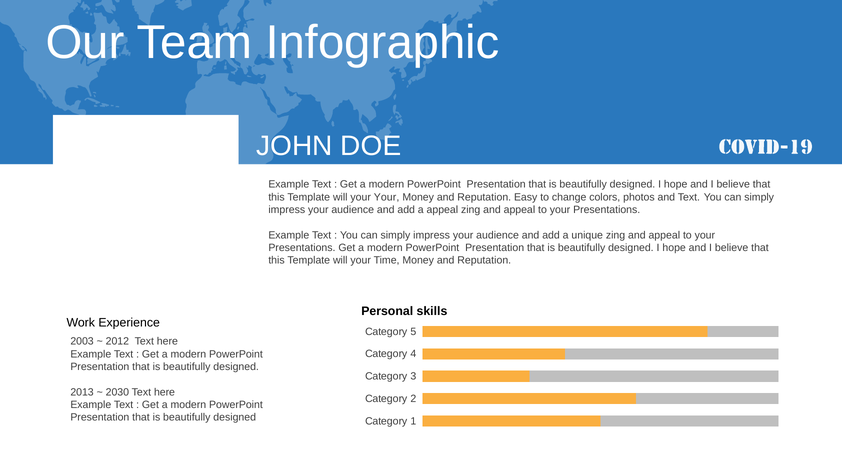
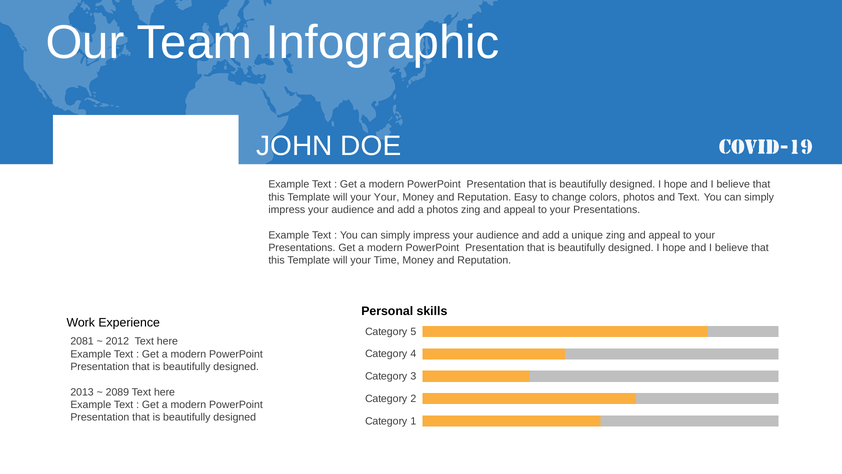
a appeal: appeal -> photos (442, 210)
2003: 2003 -> 2081 (82, 341)
2030: 2030 -> 2089 (117, 392)
